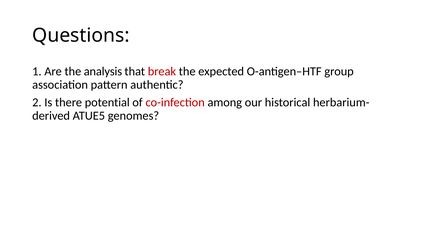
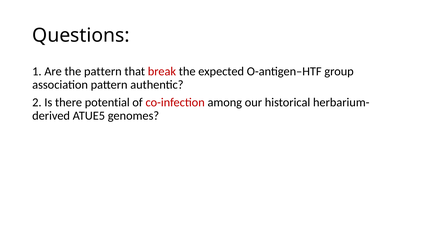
the analysis: analysis -> pattern (103, 71)
